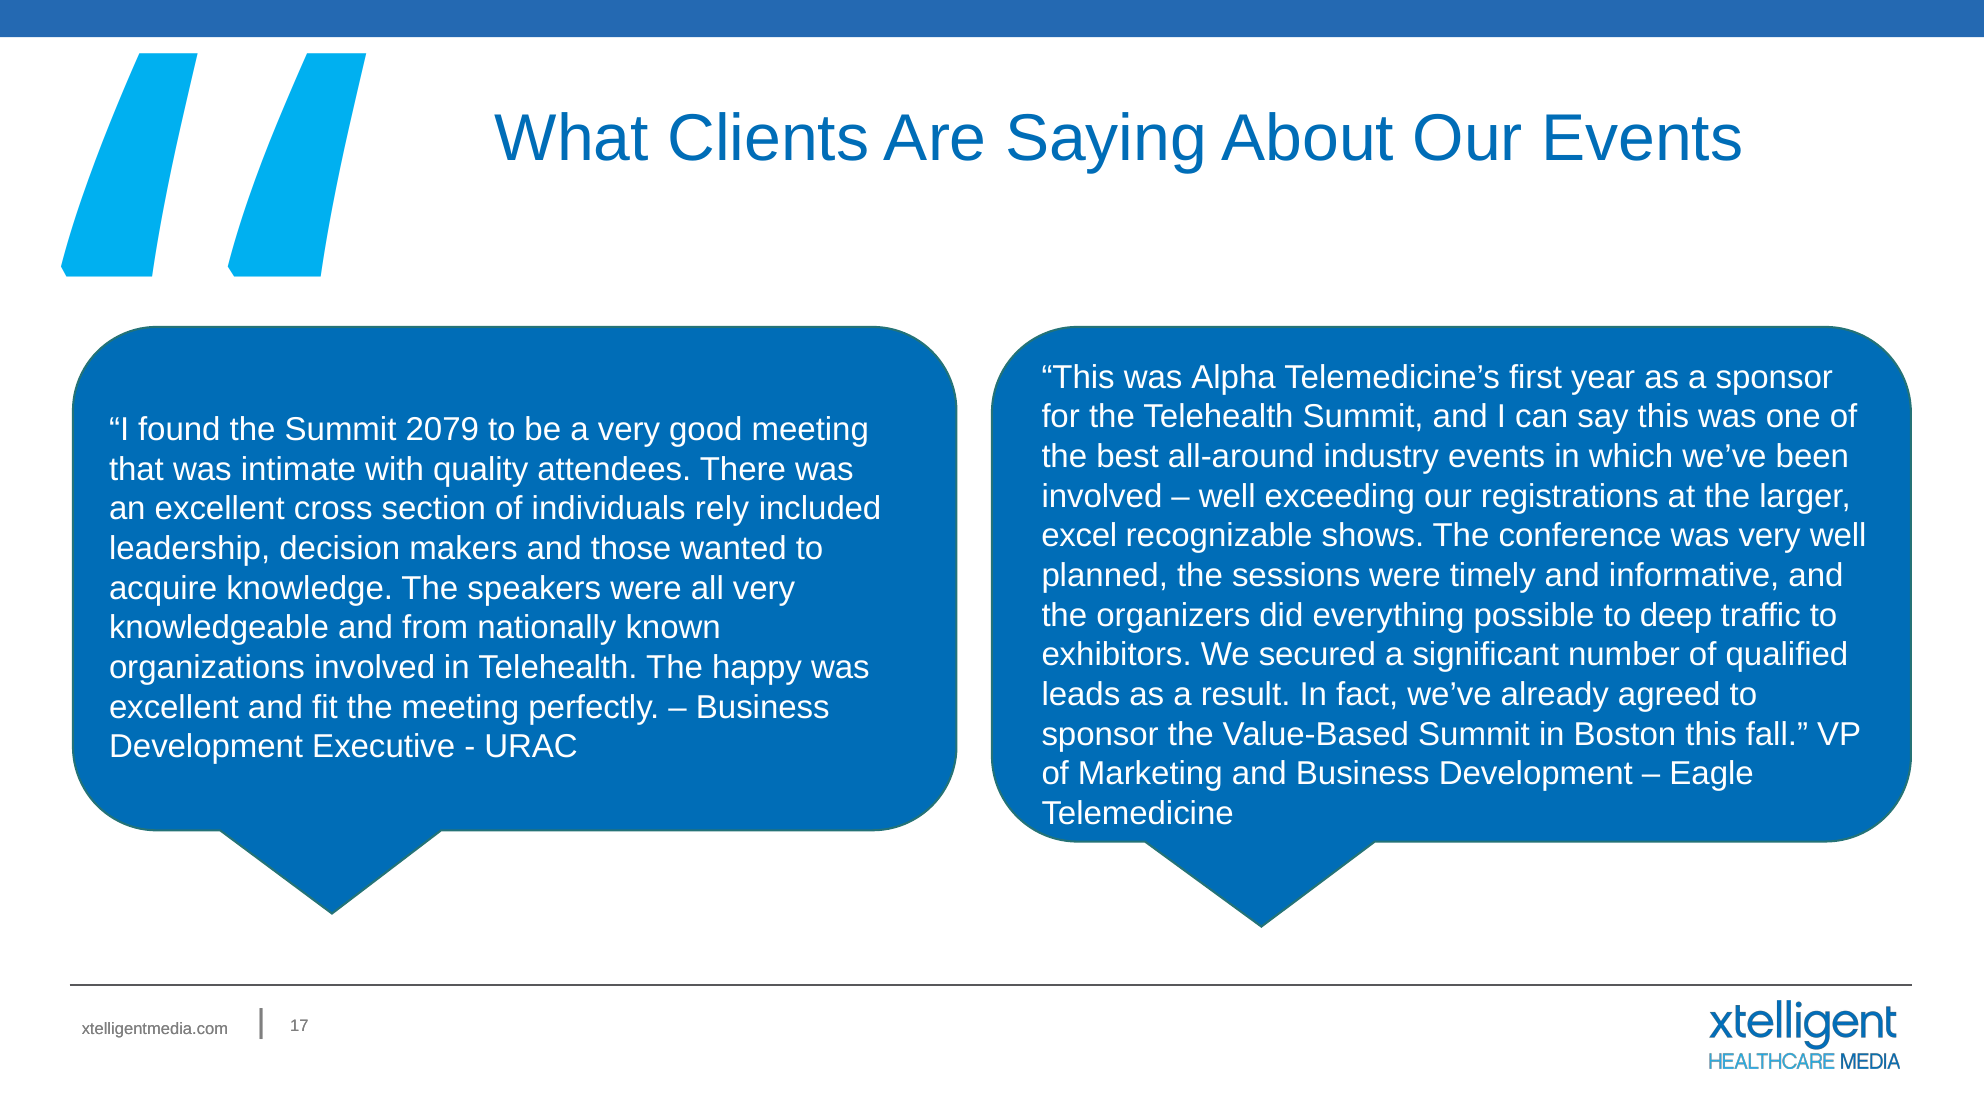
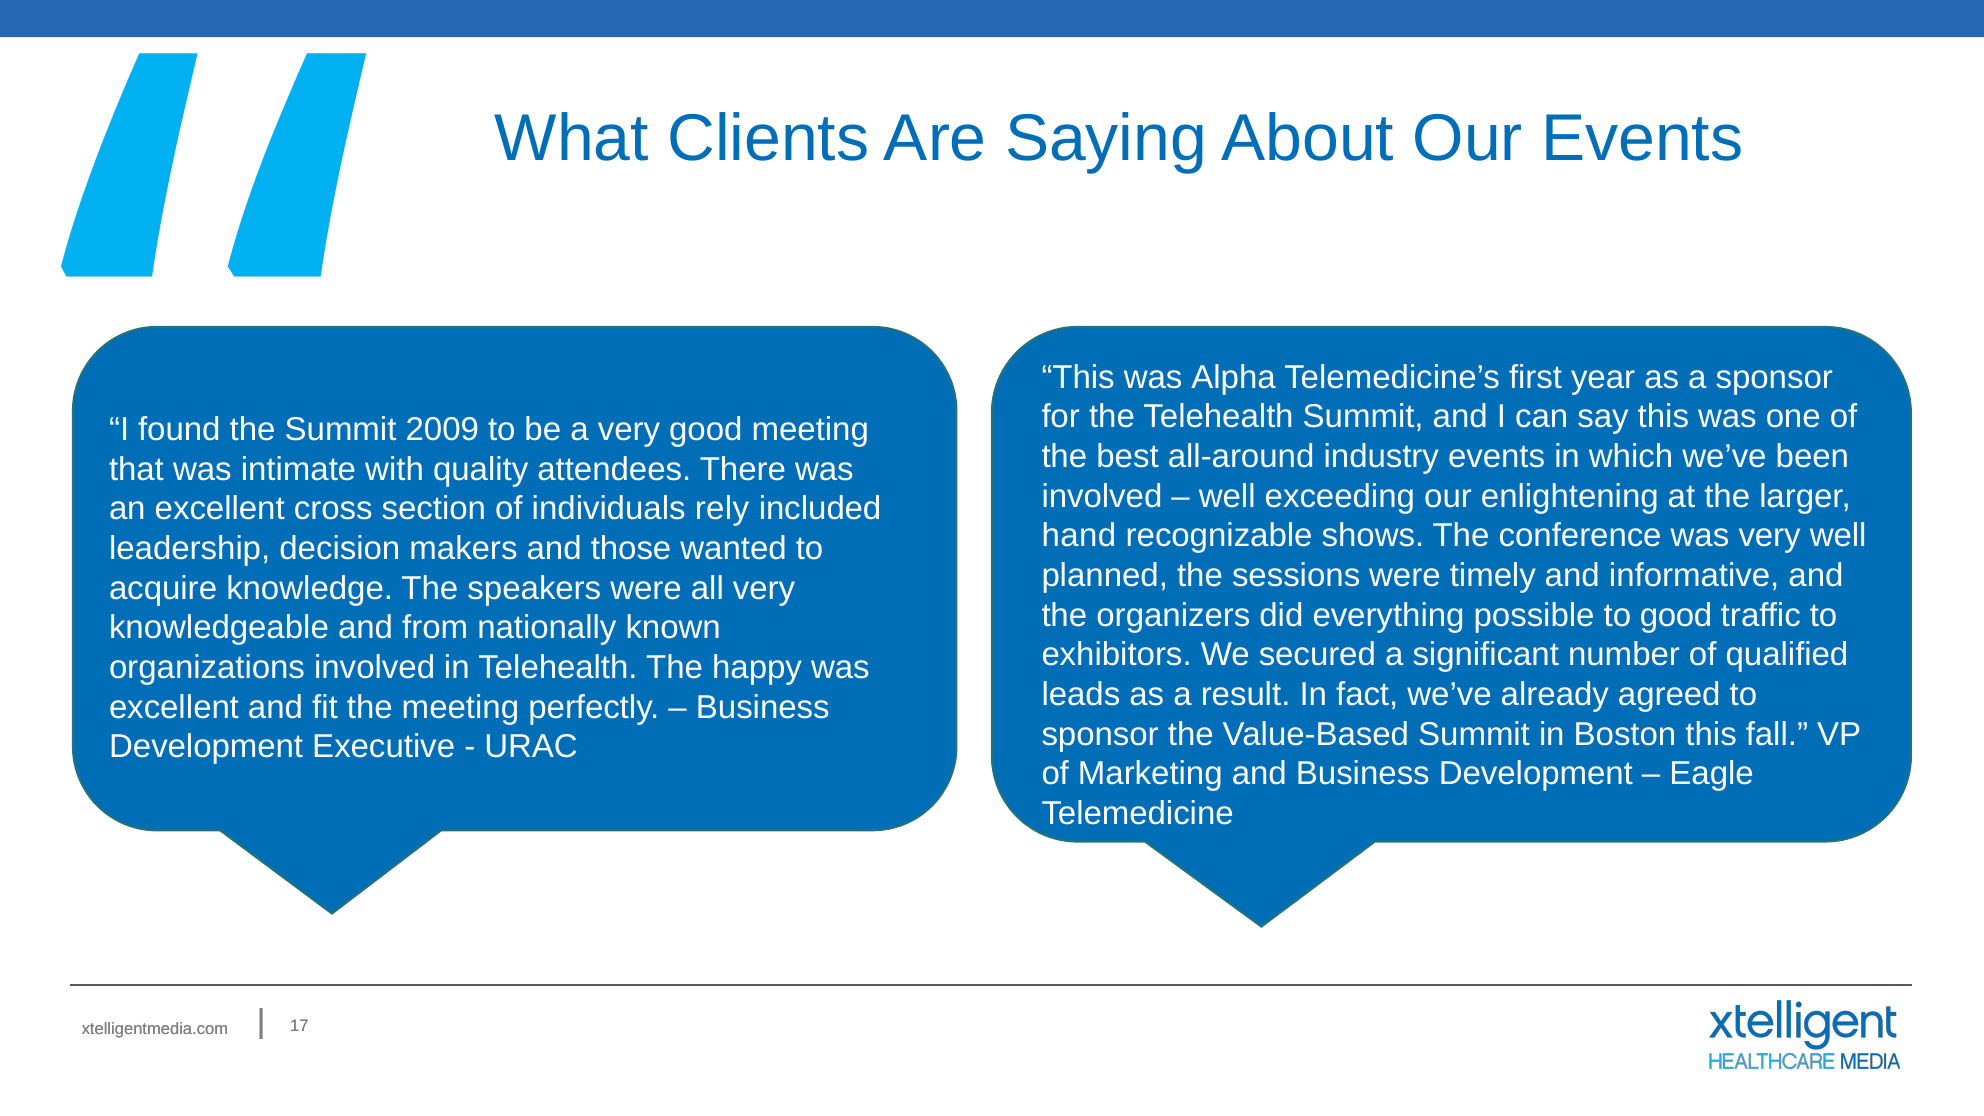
2079: 2079 -> 2009 (442, 430)
registrations: registrations -> enlightening (1570, 496)
excel: excel -> hand (1079, 536)
to deep: deep -> good (1676, 615)
